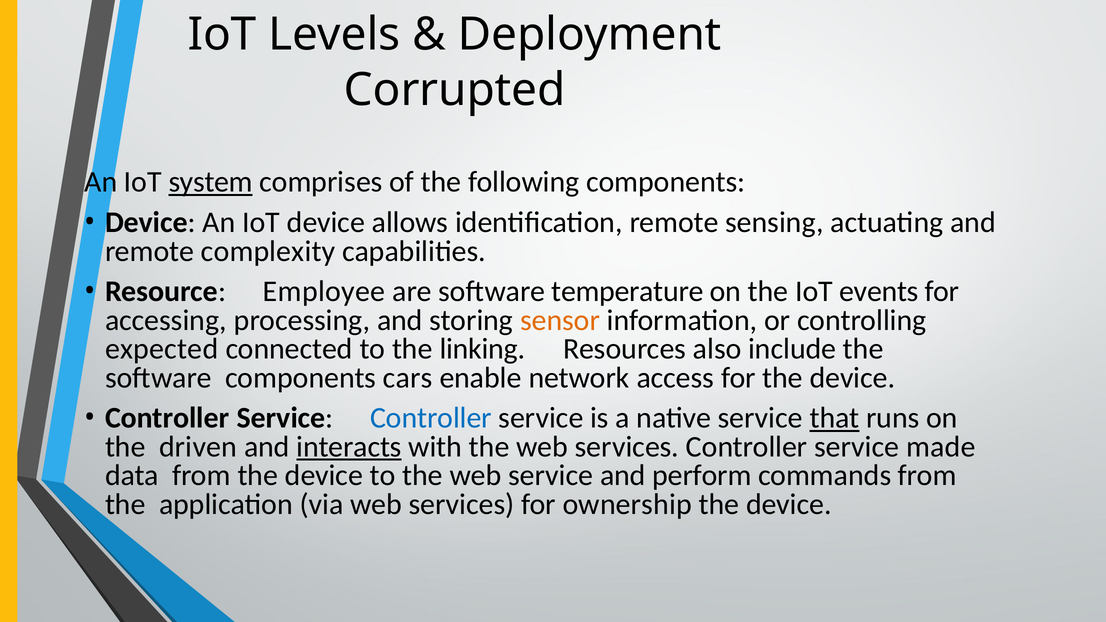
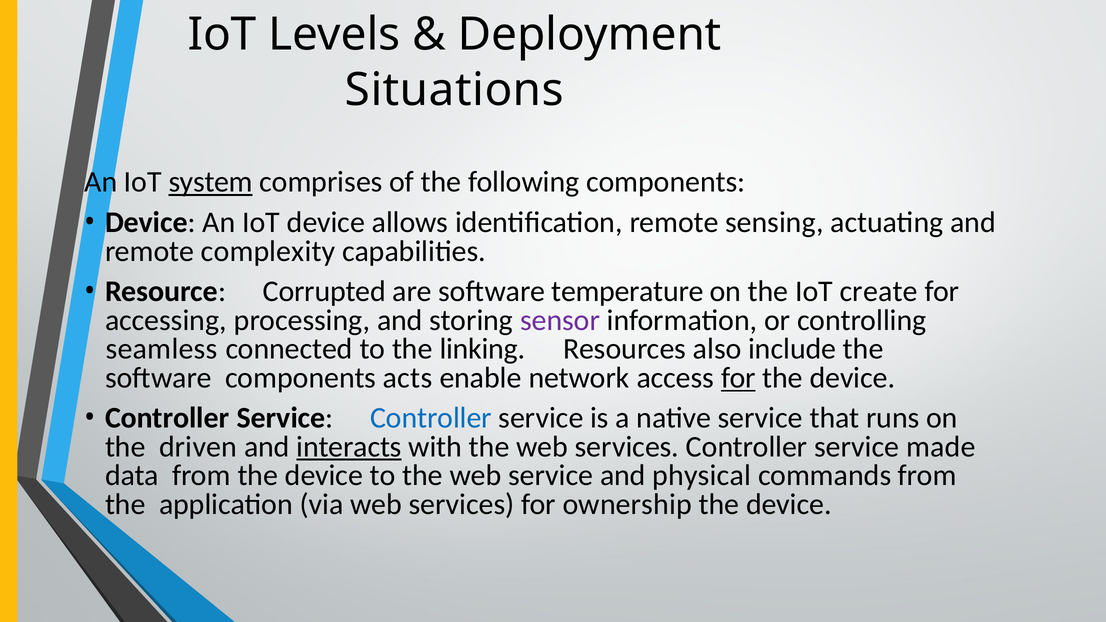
Corrupted: Corrupted -> Situations (454, 90)
Employee: Employee -> Corrupted (324, 292)
events: events -> create (879, 292)
sensor colour: orange -> purple (560, 320)
expected: expected -> seamless (162, 349)
cars: cars -> acts (408, 378)
for underline: none -> present (738, 378)
that underline: present -> none (835, 418)
perform: perform -> physical (702, 476)
